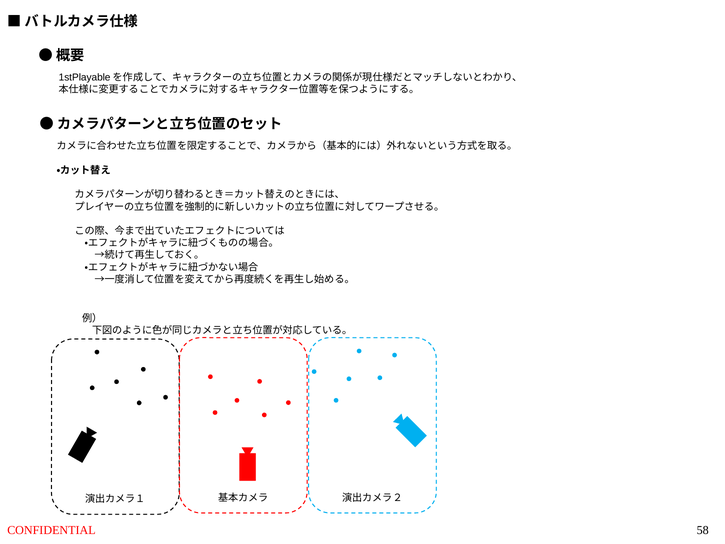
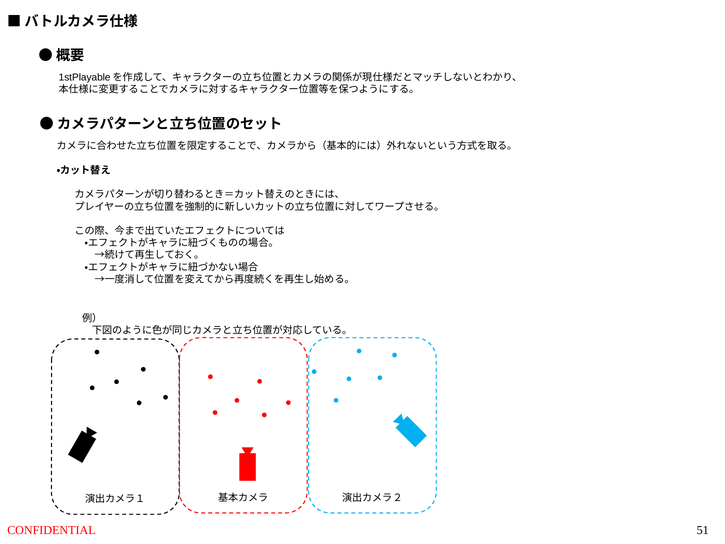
58: 58 -> 51 (703, 530)
